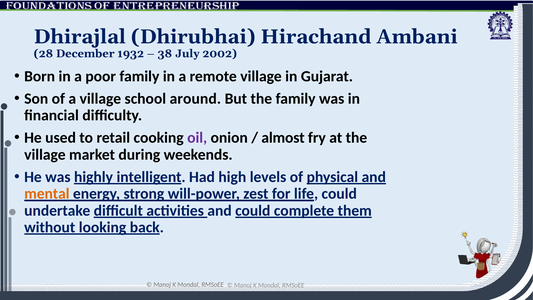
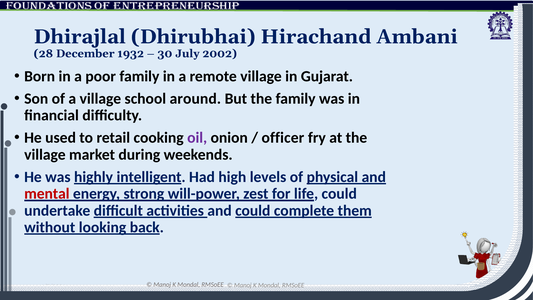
38: 38 -> 30 (165, 54)
almost: almost -> officer (283, 138)
mental colour: orange -> red (47, 194)
